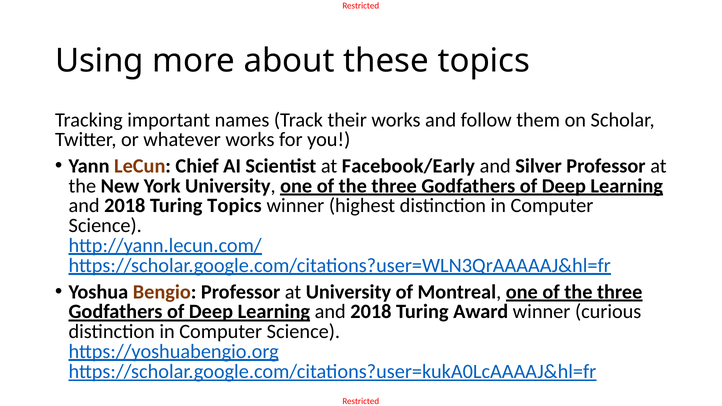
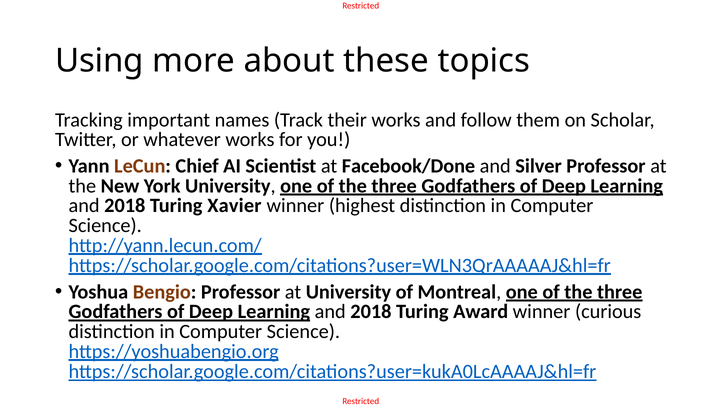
Facebook/Early: Facebook/Early -> Facebook/Done (408, 166)
Turing Topics: Topics -> Xavier (234, 206)
